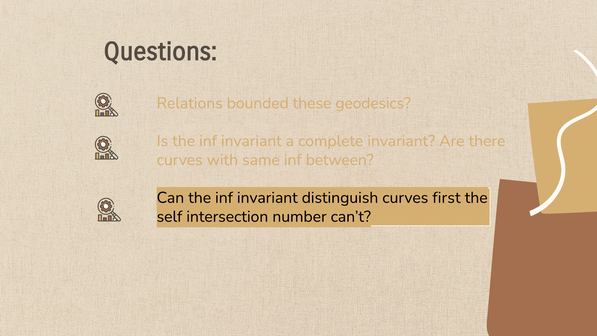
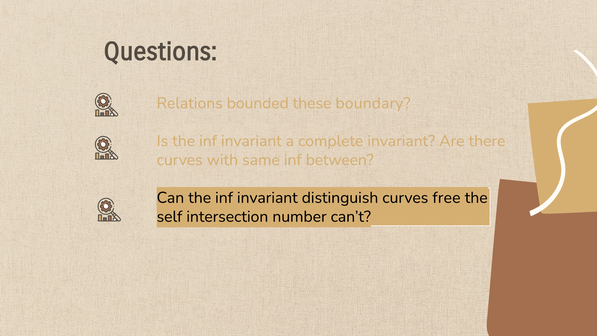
geodesics: geodesics -> boundary (373, 103)
first: first -> free (446, 198)
